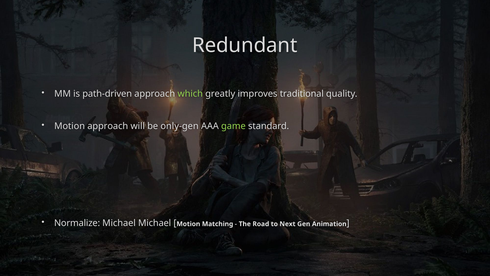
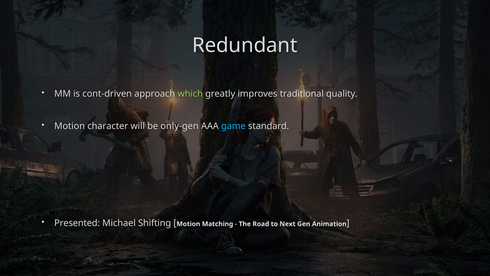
path-driven: path-driven -> cont-driven (107, 94)
Motion approach: approach -> character (108, 126)
game colour: light green -> light blue (233, 126)
Normalize: Normalize -> Presented (77, 223)
Michael Michael: Michael -> Shifting (155, 223)
